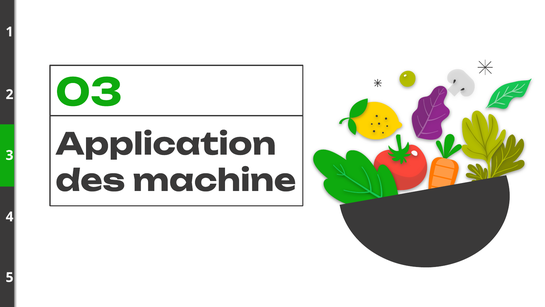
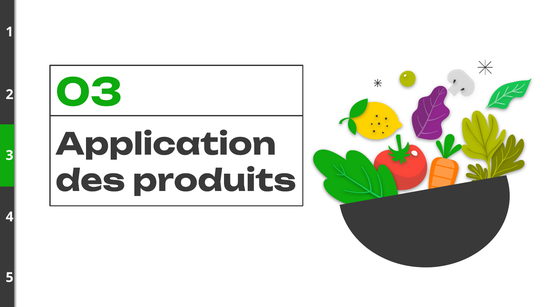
machine: machine -> produits (214, 181)
